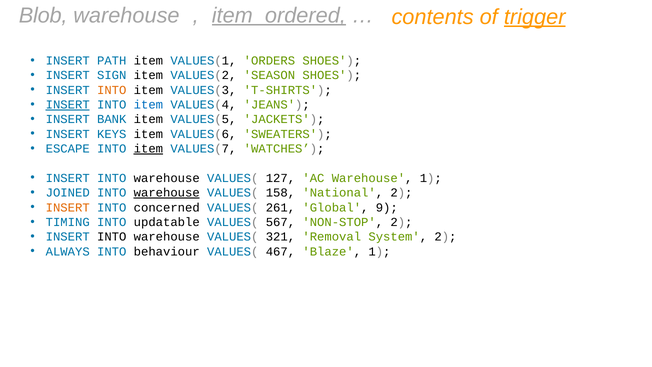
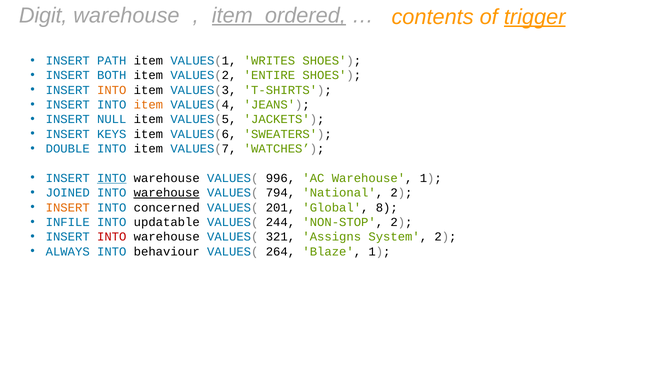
Blob: Blob -> Digit (43, 16)
ORDERS: ORDERS -> WRITES (269, 61)
SIGN: SIGN -> BOTH (112, 75)
SEASON: SEASON -> ENTIRE (269, 75)
INSERT underline: present -> none (68, 105)
item colour: blue -> orange (148, 105)
BANK: BANK -> NULL (112, 119)
ESCAPE: ESCAPE -> DOUBLE (68, 149)
item underline: present -> none (148, 149)
INTO underline: none -> present (112, 178)
127: 127 -> 996 (280, 178)
158: 158 -> 794 (280, 193)
261: 261 -> 201 (280, 207)
9: 9 -> 8 (387, 207)
TIMING: TIMING -> INFILE (68, 222)
567: 567 -> 244 (280, 222)
INTO colour: black -> red (112, 237)
Removal: Removal -> Assigns (332, 237)
467: 467 -> 264 (280, 251)
